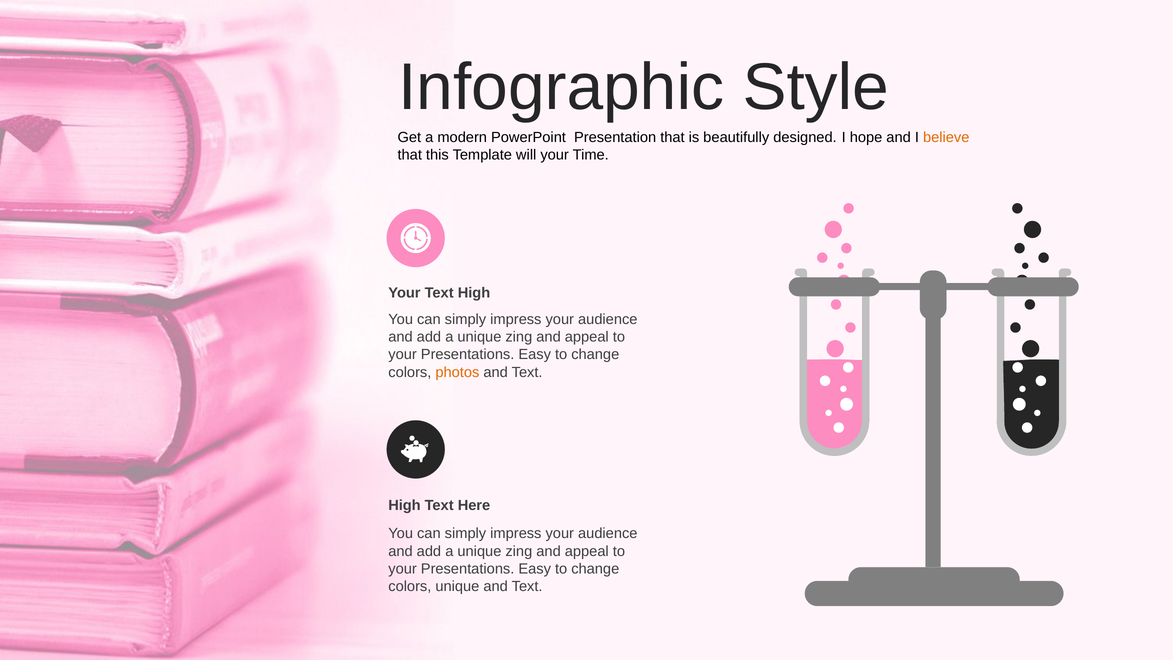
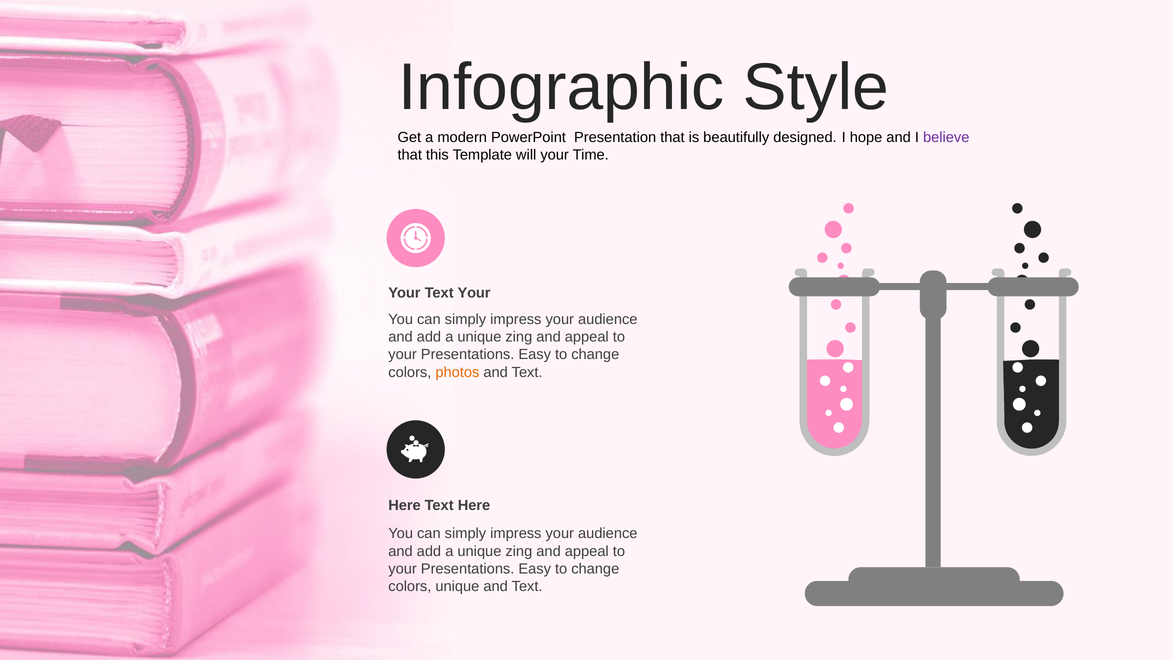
believe colour: orange -> purple (946, 137)
Your Text High: High -> Your (474, 293)
High: High -> Here (405, 505)
